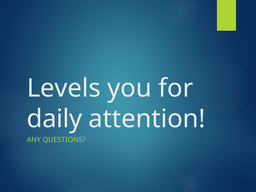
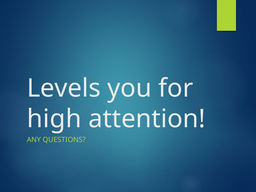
daily: daily -> high (54, 119)
